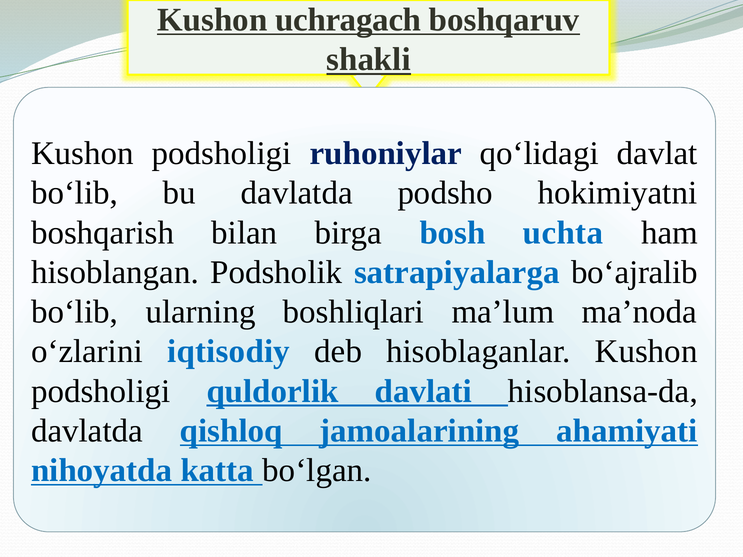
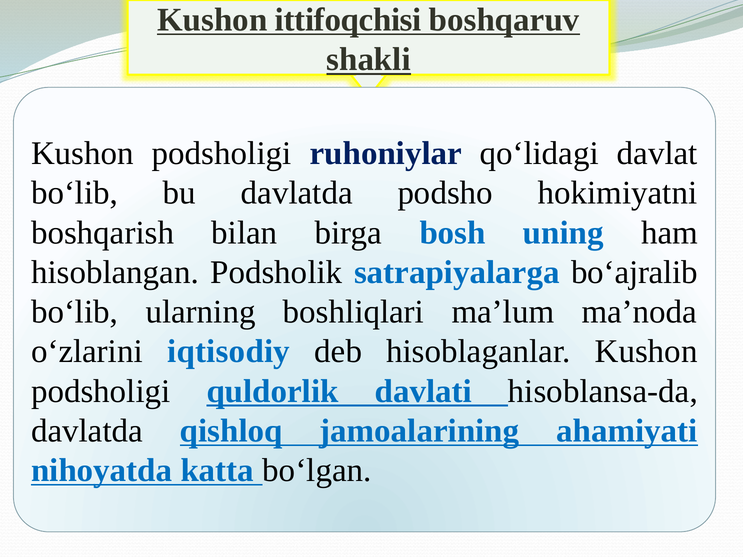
uchragach: uchragach -> ittifoqchisi (348, 20)
uchta: uchta -> uning (563, 233)
